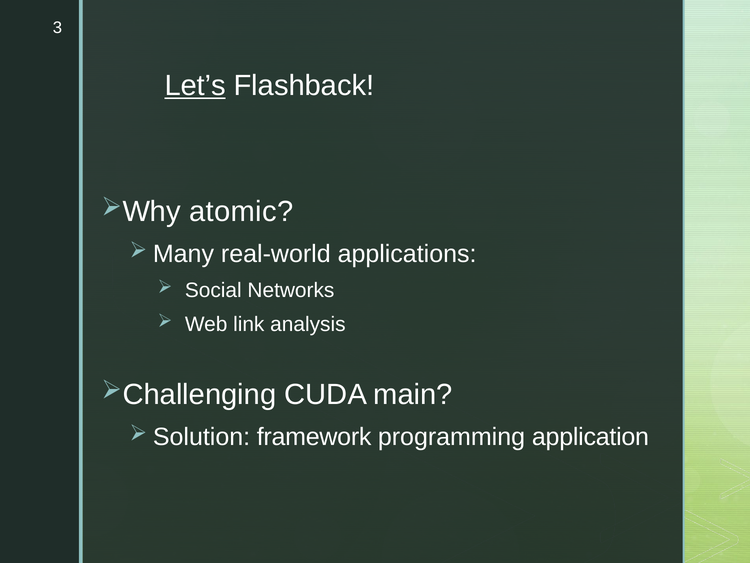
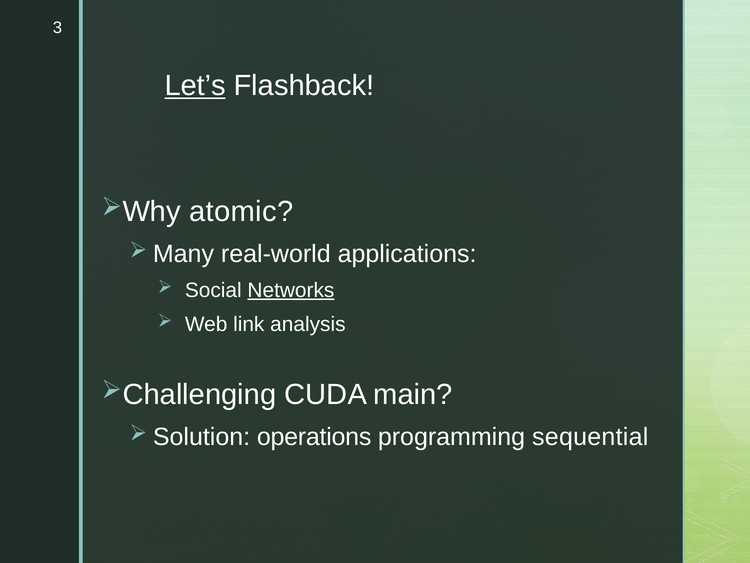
Networks underline: none -> present (291, 290)
framework: framework -> operations (314, 437)
application: application -> sequential (590, 437)
